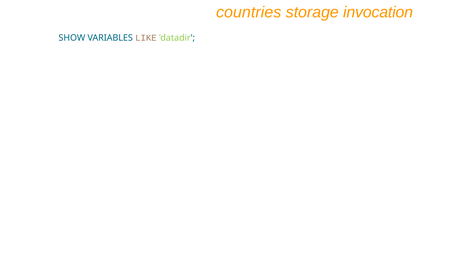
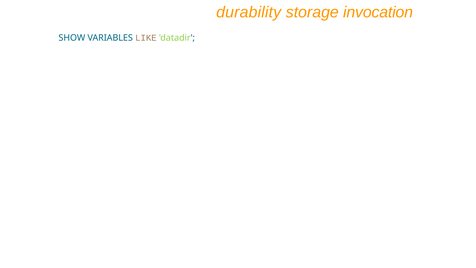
countries: countries -> durability (249, 12)
